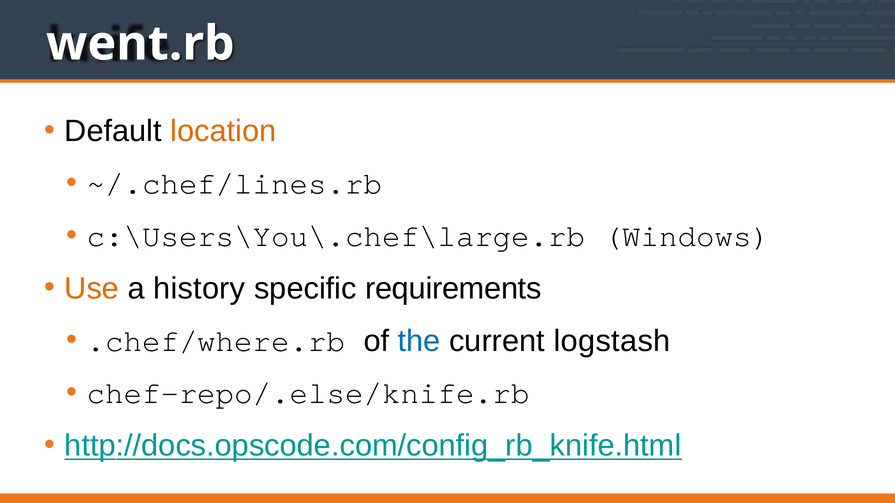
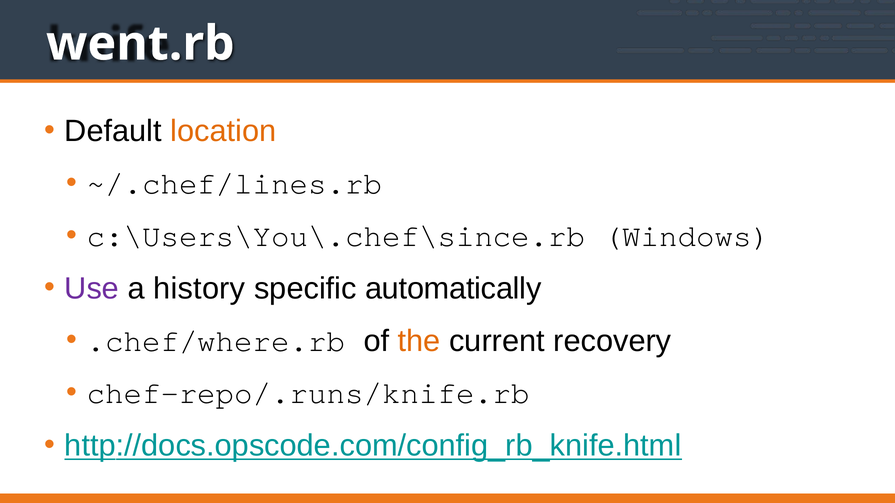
c:\Users\You\.chef\large.rb: c:\Users\You\.chef\large.rb -> c:\Users\You\.chef\since.rb (336, 236)
Use colour: orange -> purple (92, 289)
requirements: requirements -> automatically (453, 289)
the colour: blue -> orange (419, 341)
logstash: logstash -> recovery (612, 341)
chef-repo/.else/knife.rb: chef-repo/.else/knife.rb -> chef-repo/.runs/knife.rb (308, 394)
